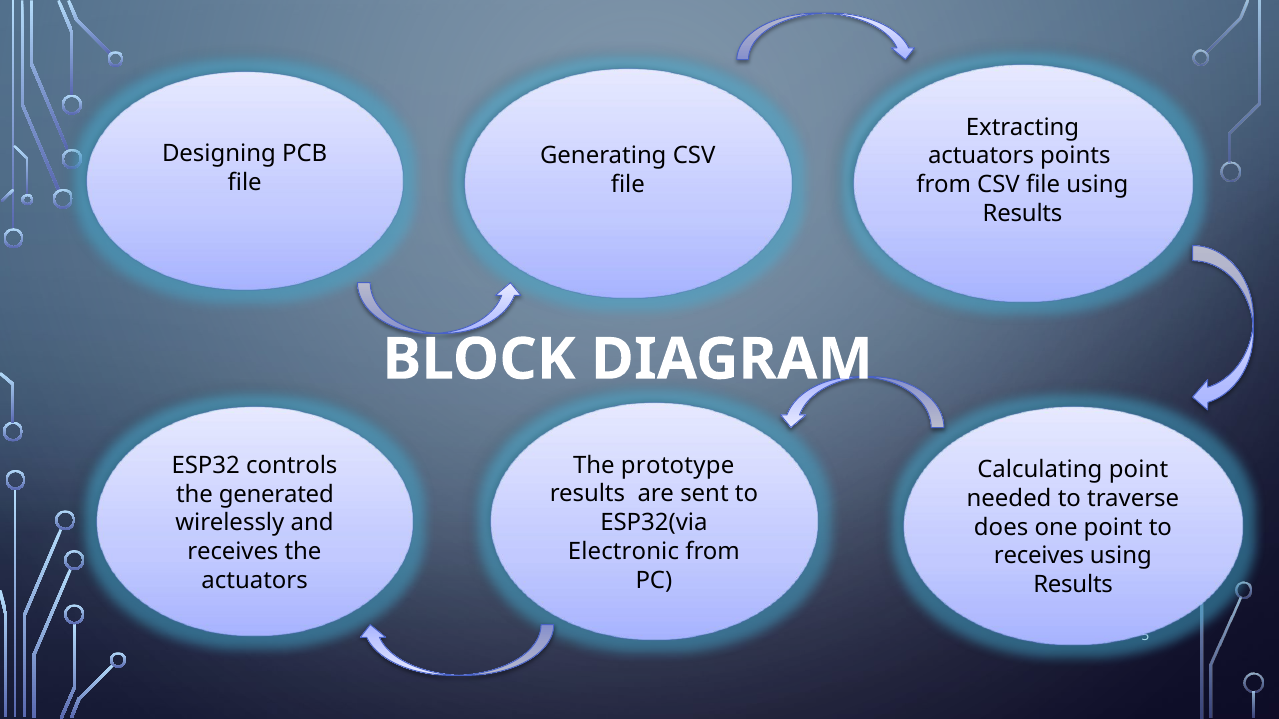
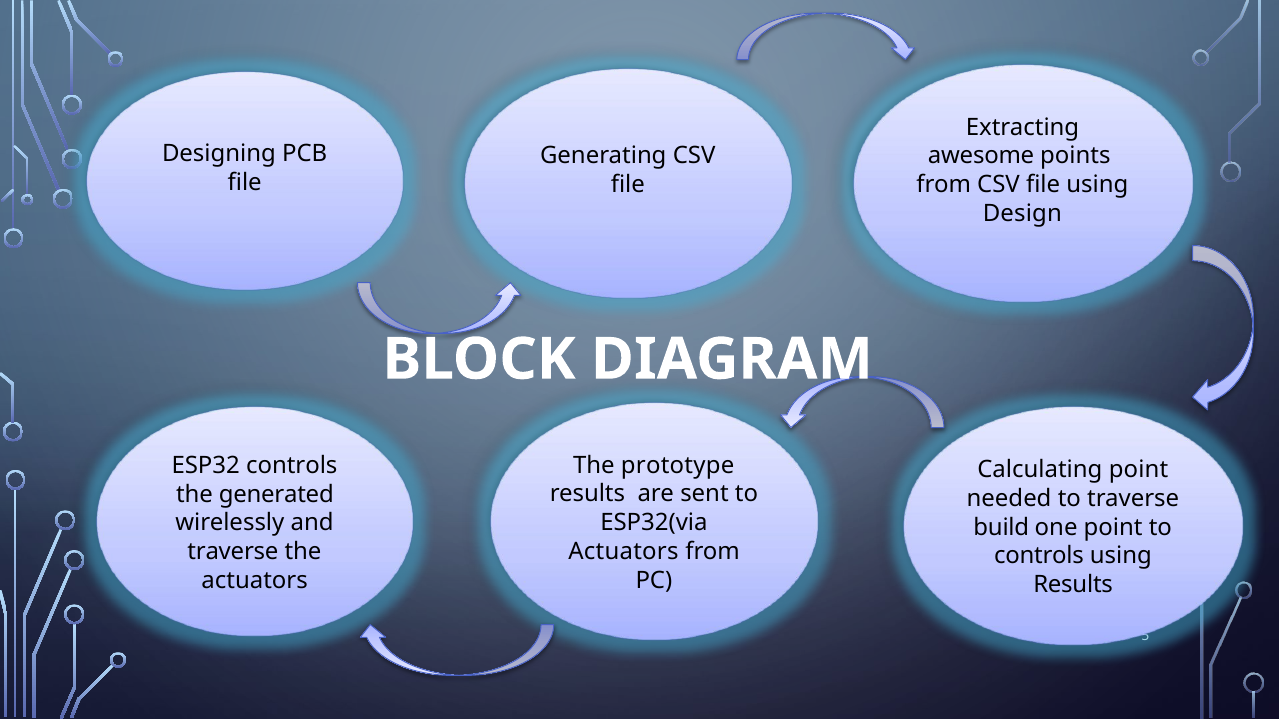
actuators: actuators -> awesome (981, 156)
Results: Results -> Design (1022, 214)
does: does -> build (1001, 527)
receives: receives -> traverse (233, 552)
Electronic: Electronic -> Actuators (623, 552)
receives: receives -> controls (1039, 556)
